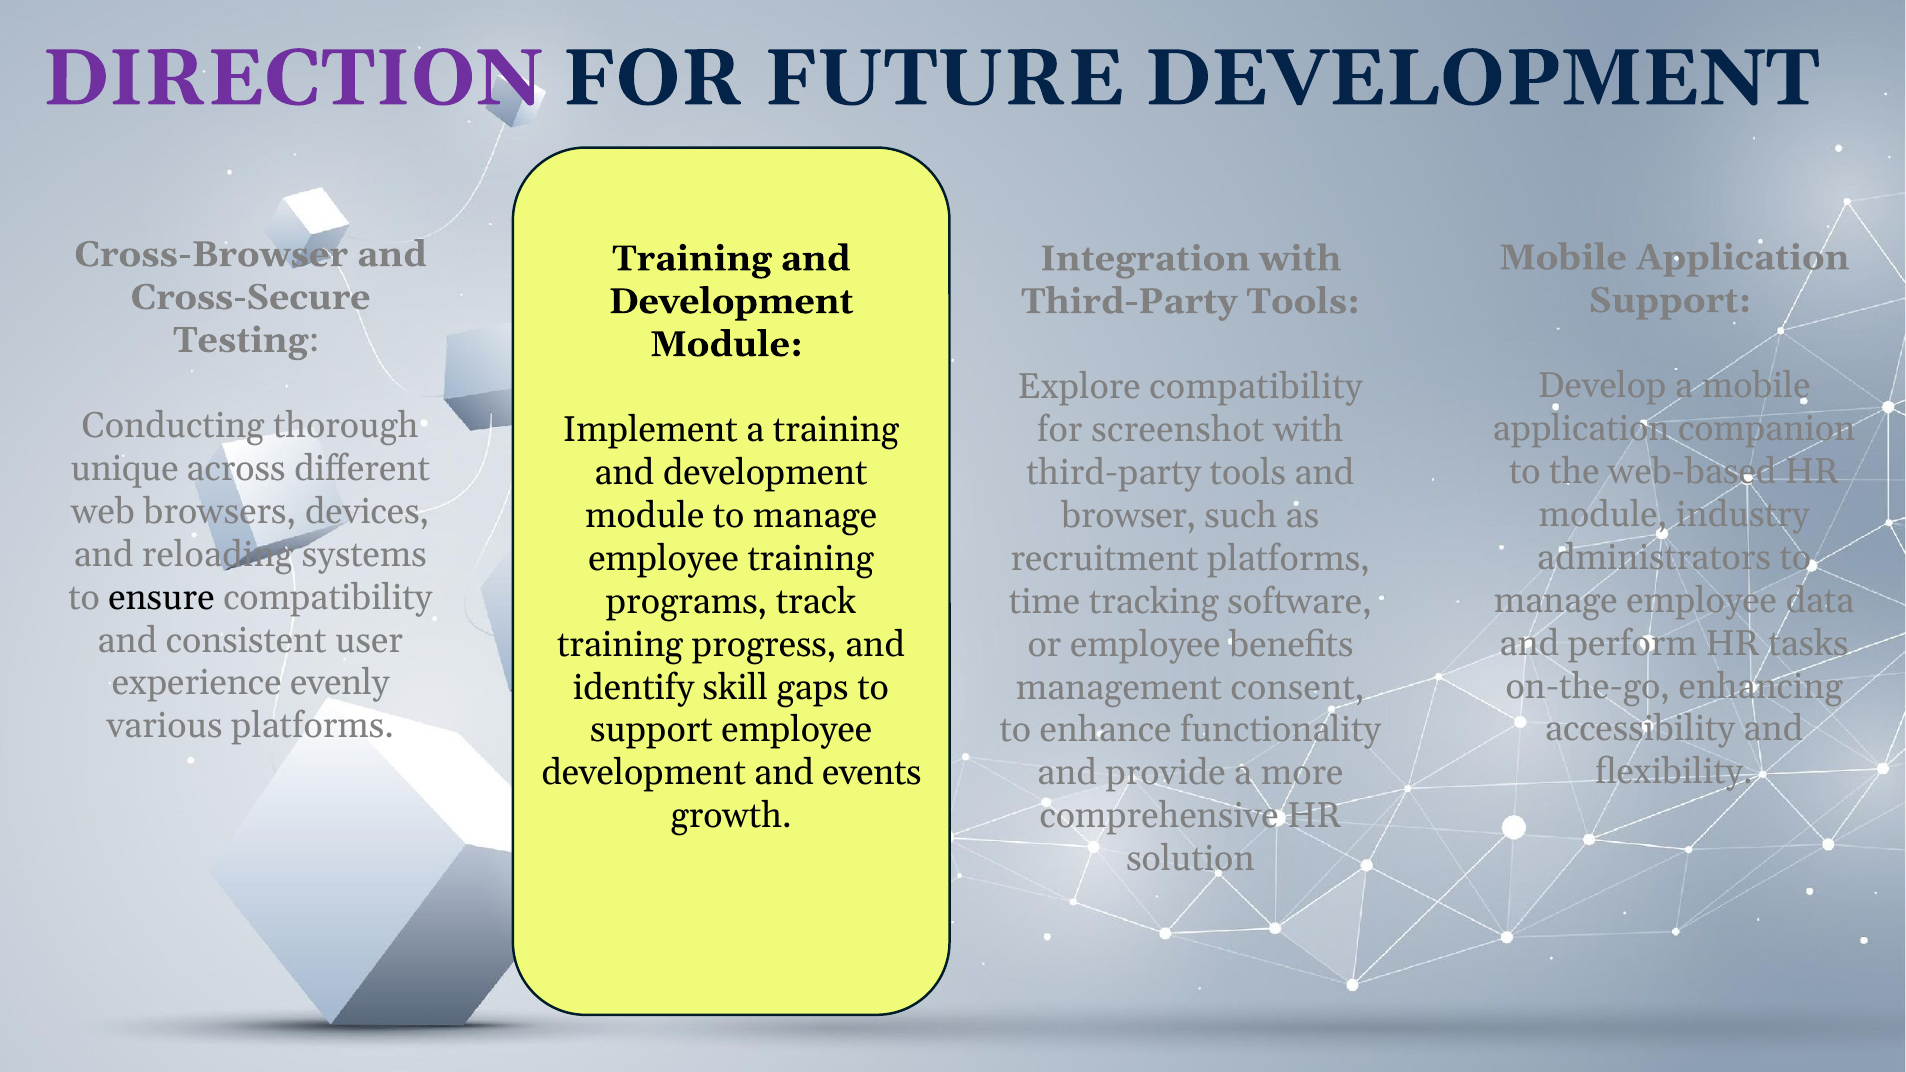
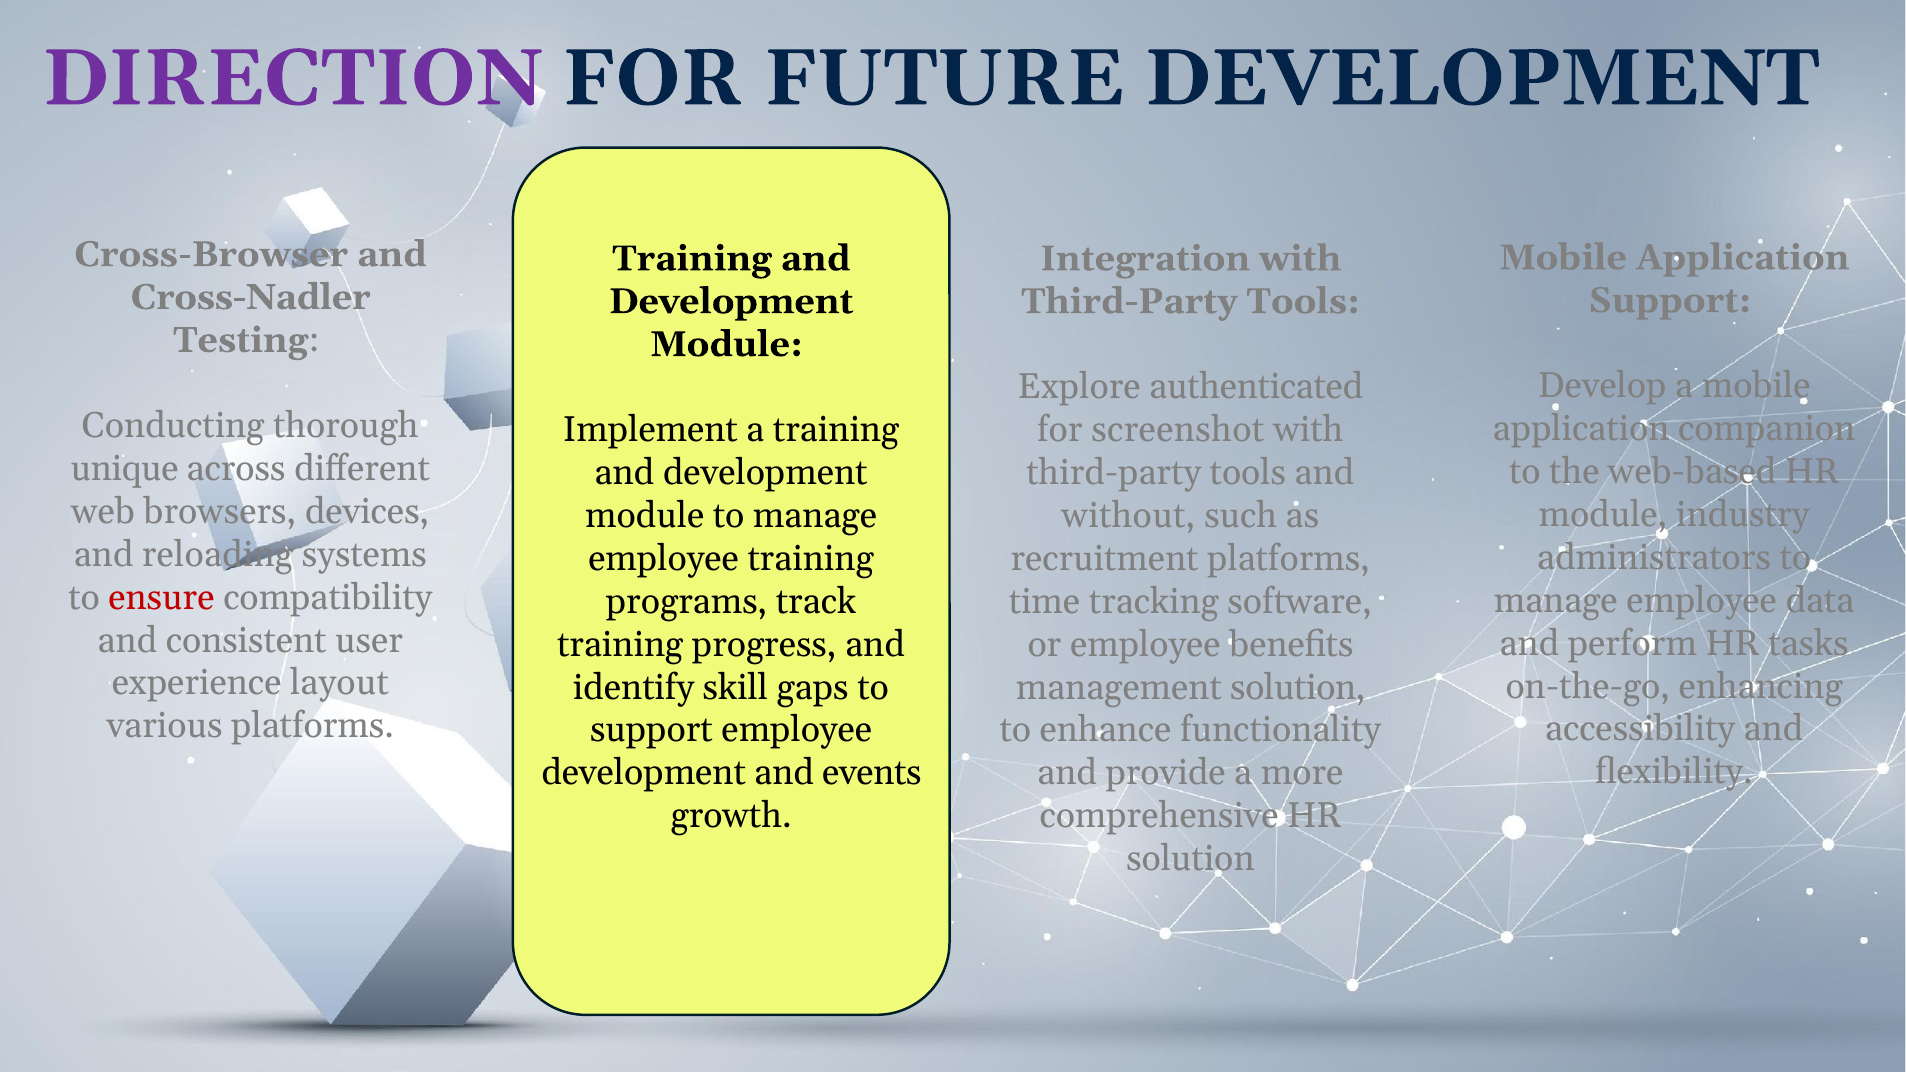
Cross-Secure: Cross-Secure -> Cross-Nadler (251, 297)
Explore compatibility: compatibility -> authenticated (1256, 387)
browser: browser -> without (1129, 516)
ensure colour: black -> red (161, 597)
evenly: evenly -> layout (339, 683)
management consent: consent -> solution (1298, 687)
